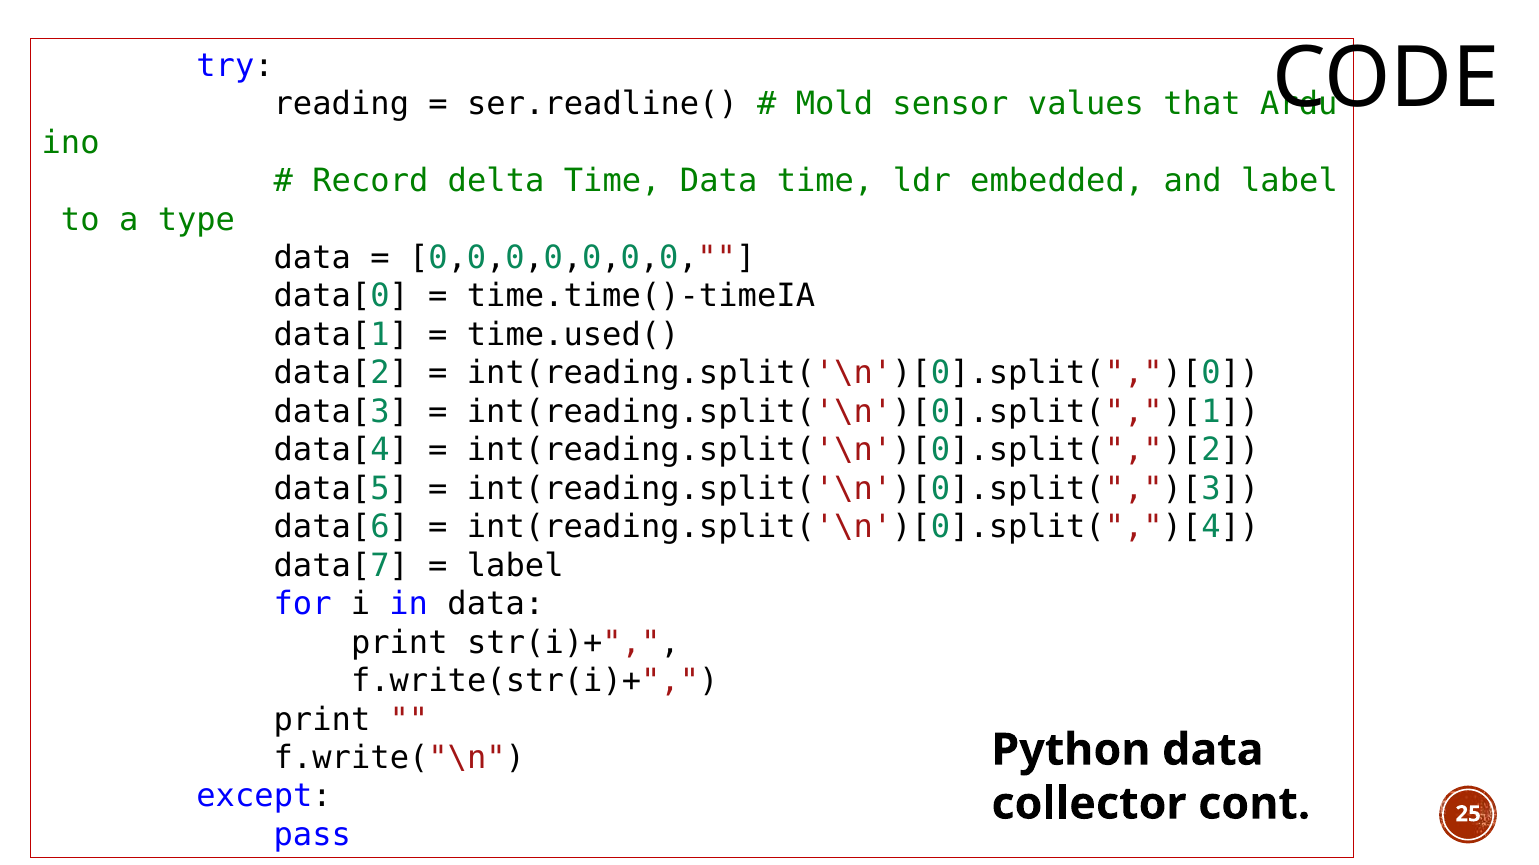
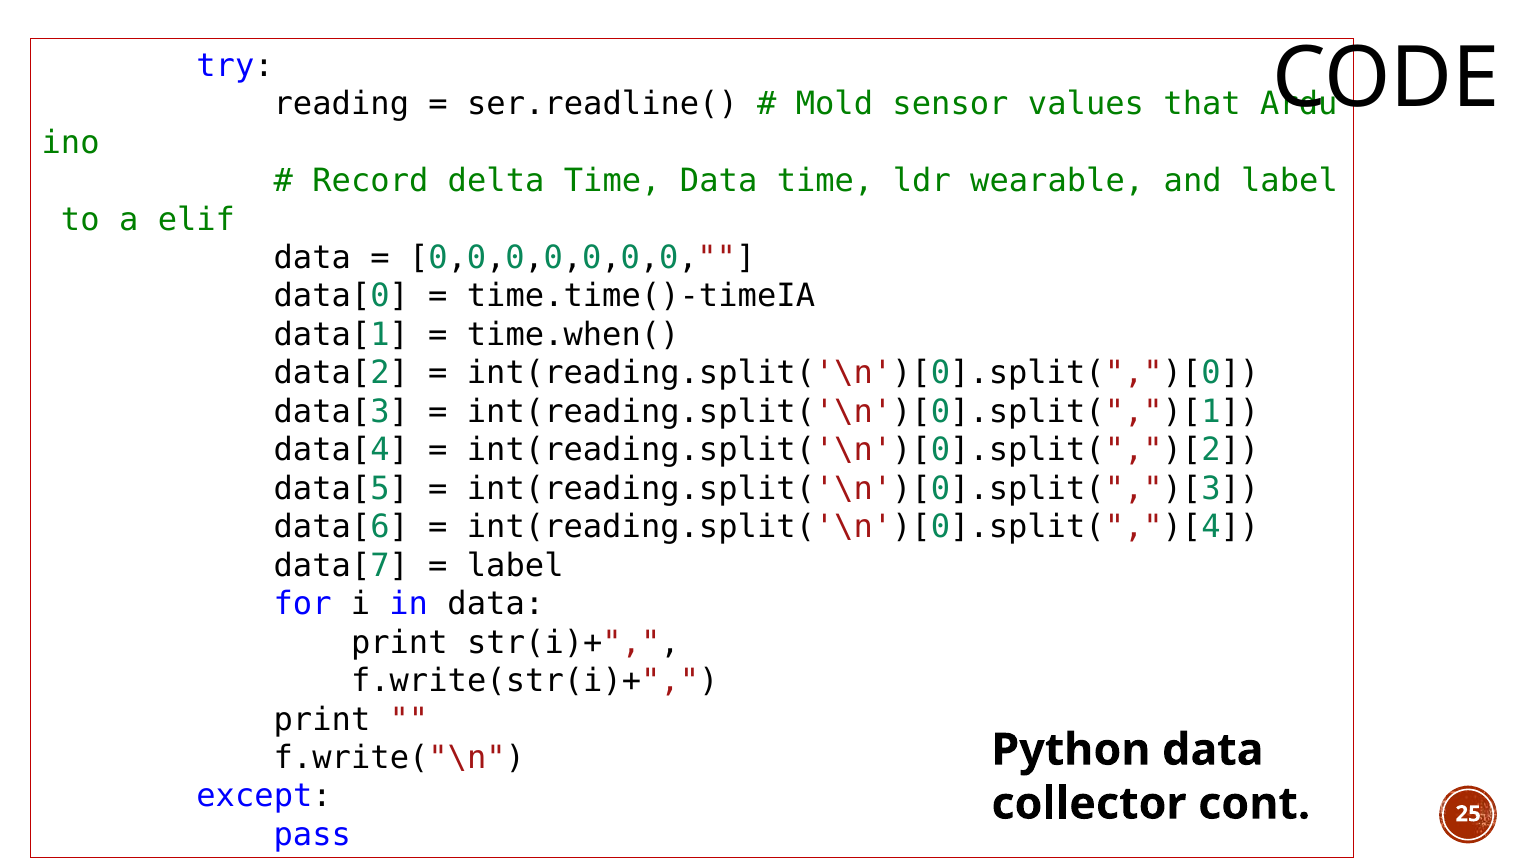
embedded: embedded -> wearable (1057, 181)
type: type -> elif (196, 220)
time.used(: time.used( -> time.when( (573, 335)
